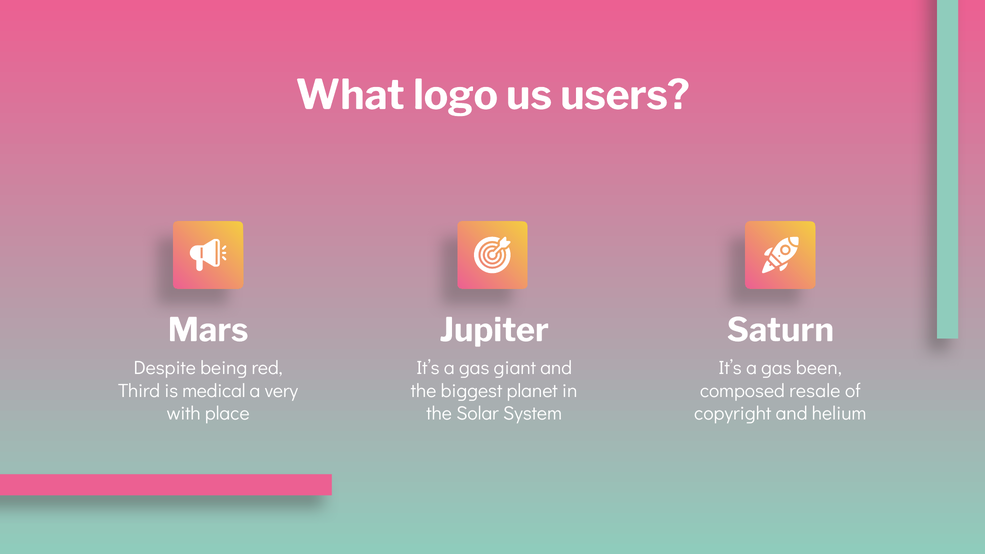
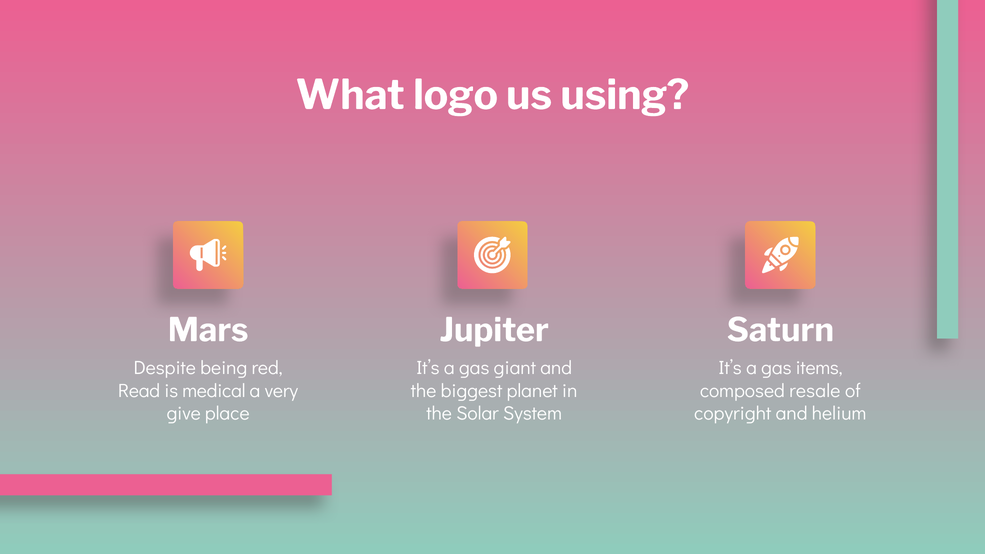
users: users -> using (625, 96)
been: been -> items (819, 368)
Third: Third -> Read (139, 391)
with: with -> give (184, 414)
